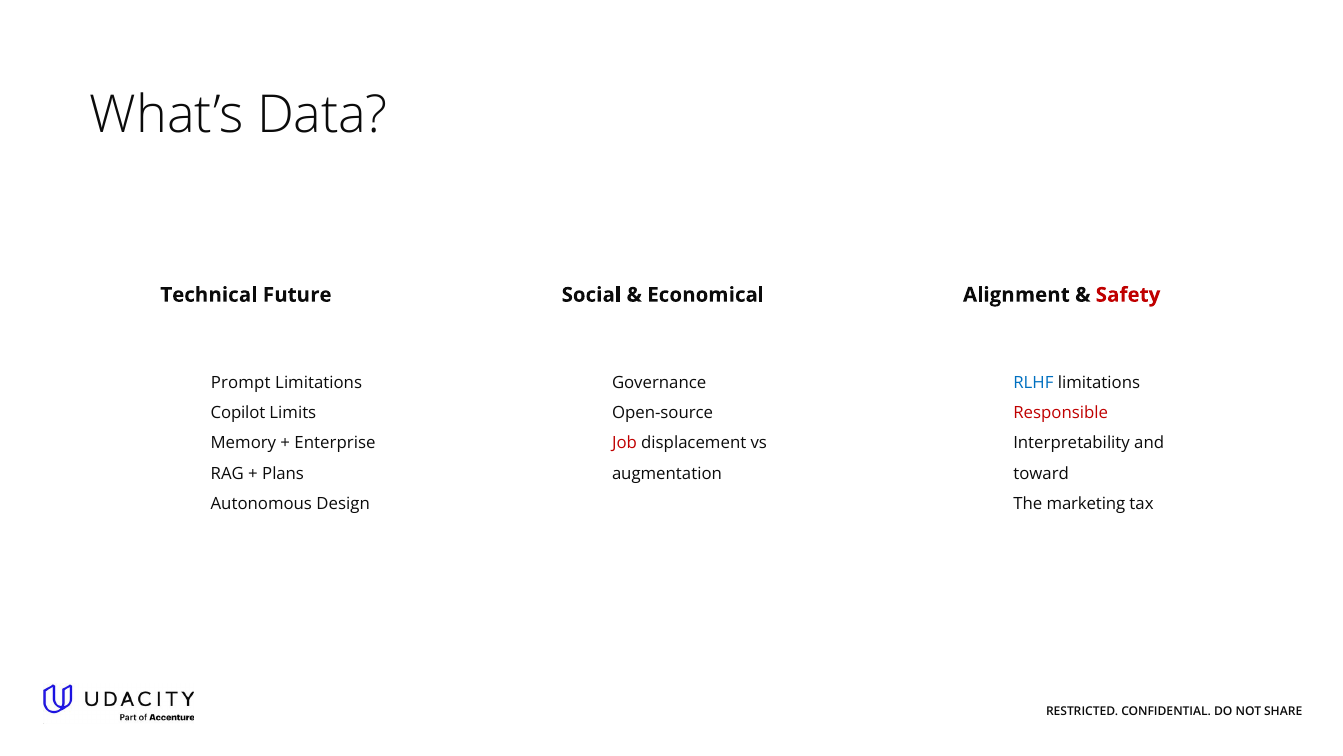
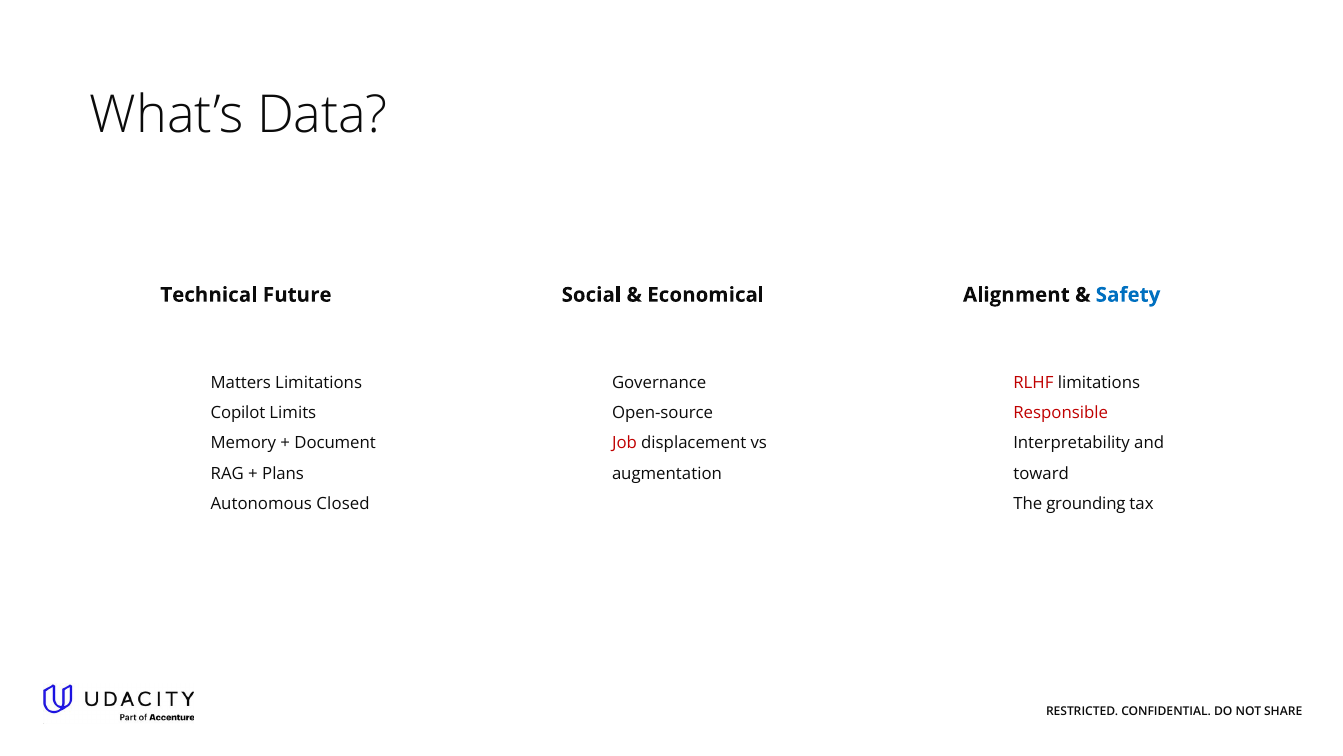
Safety colour: red -> blue (1128, 295)
Prompt: Prompt -> Matters (241, 382)
RLHF colour: blue -> red (1033, 382)
Enterprise: Enterprise -> Document (335, 443)
Design: Design -> Closed (343, 504)
marketing: marketing -> grounding (1086, 504)
